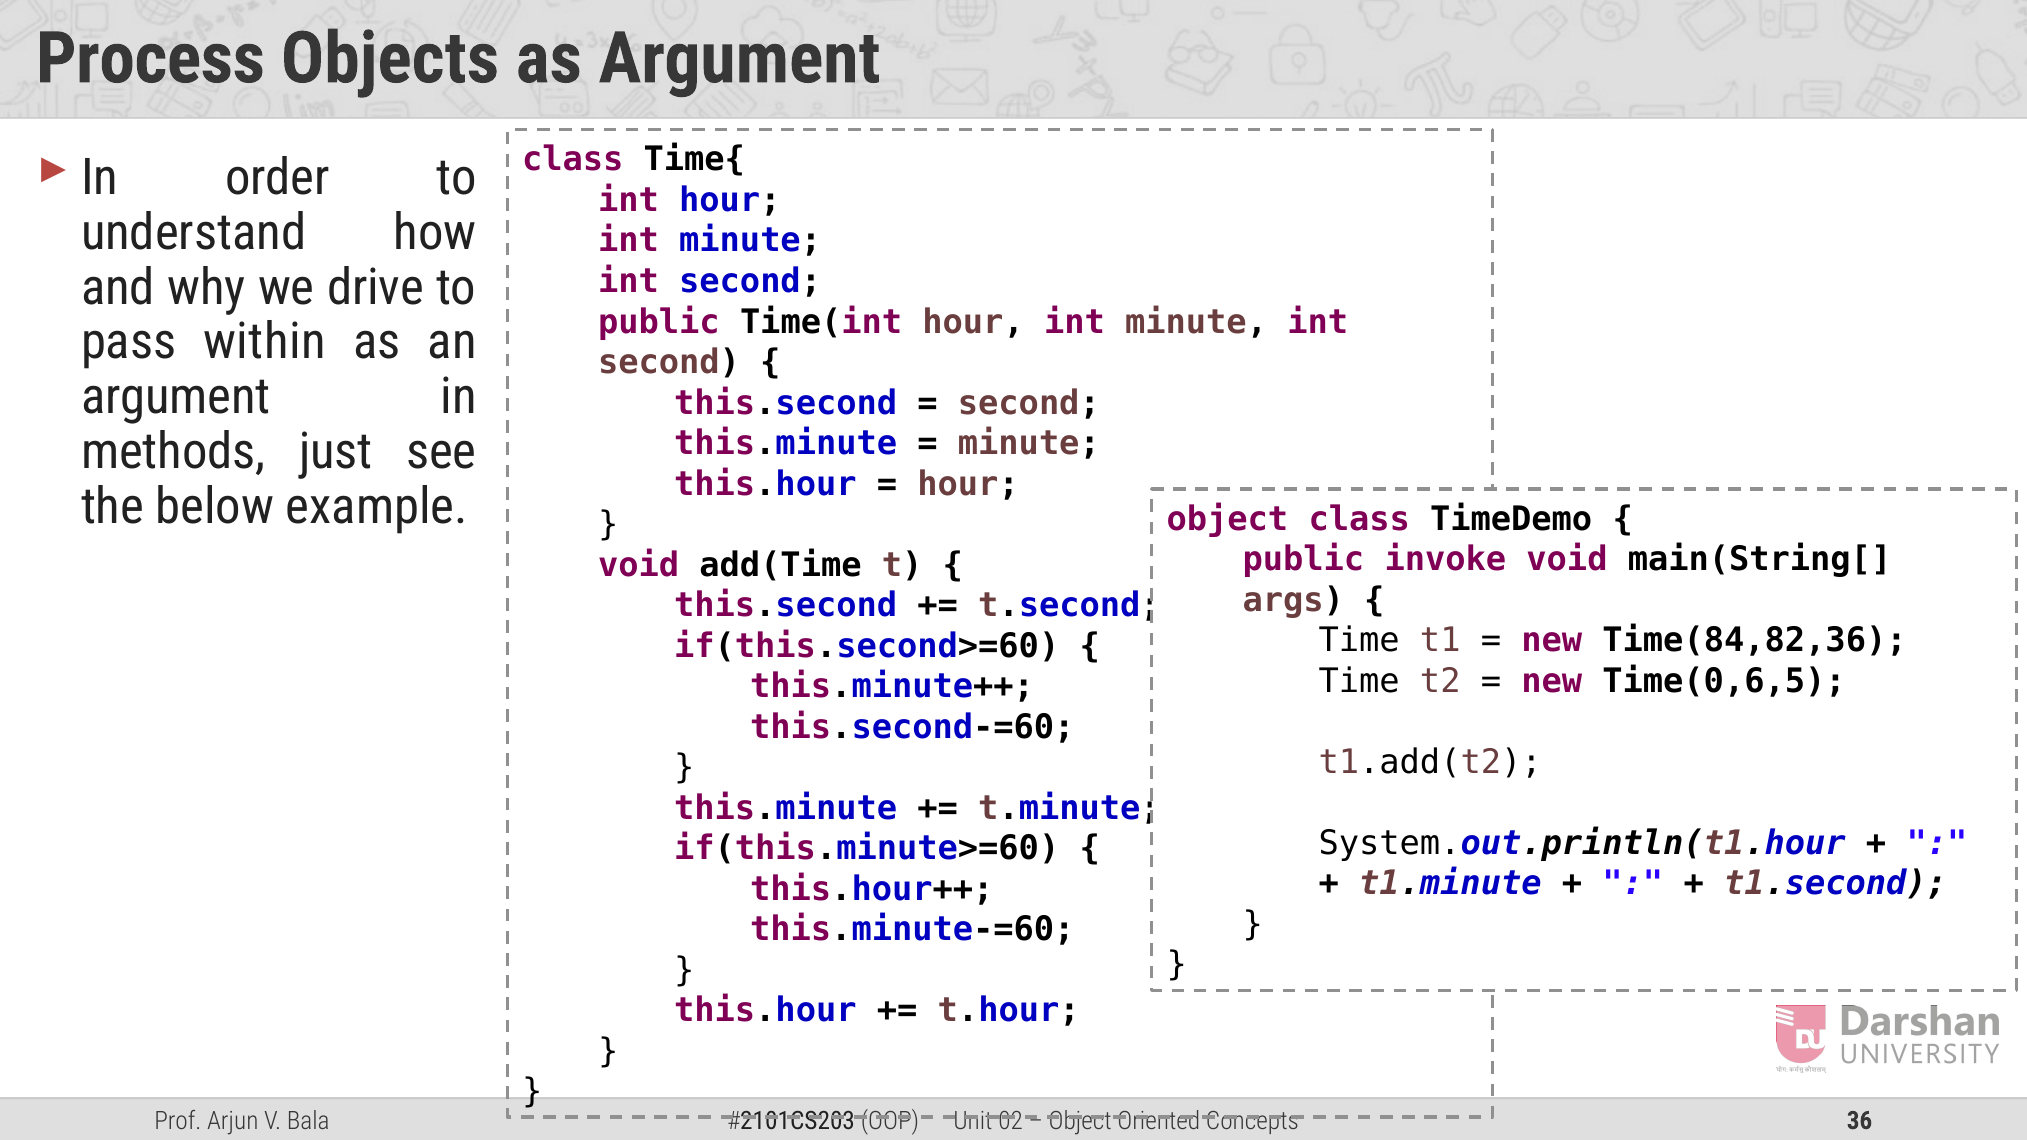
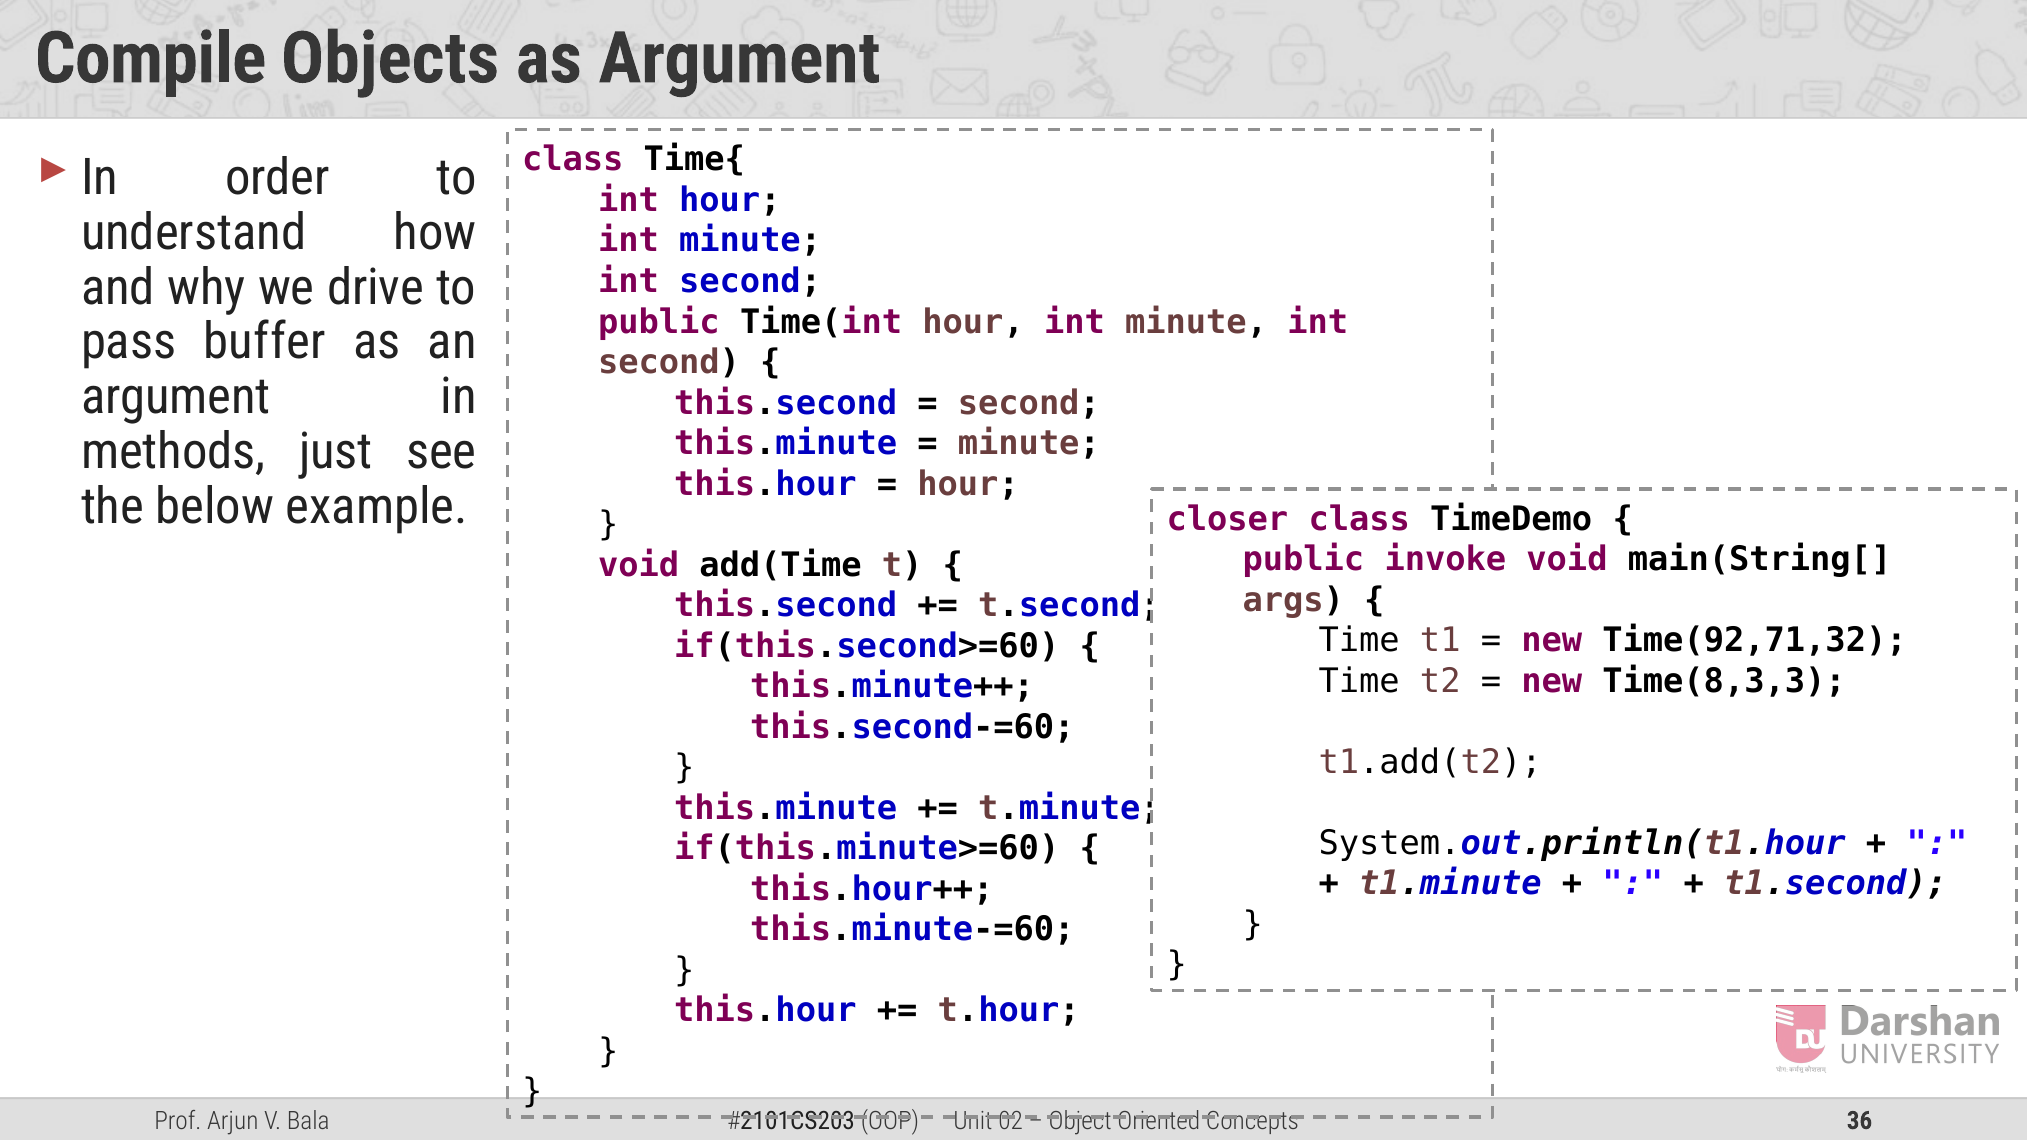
Process: Process -> Compile (151, 59)
within: within -> buffer (265, 342)
object: object -> closer (1227, 519)
Time(84,82,36: Time(84,82,36 -> Time(92,71,32 (1755, 641)
Time(0,6,5: Time(0,6,5 -> Time(8,3,3 (1724, 681)
